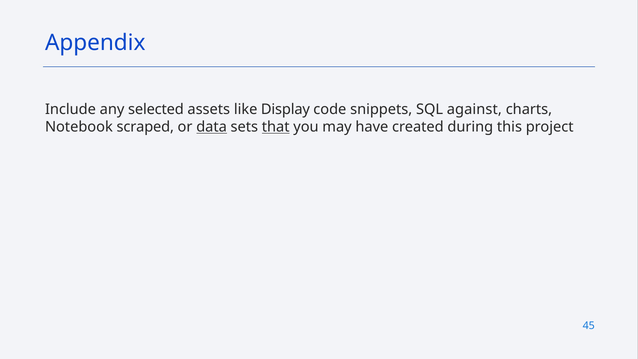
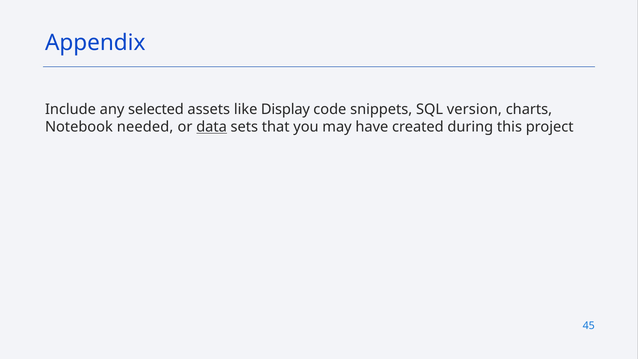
against: against -> version (474, 109)
scraped: scraped -> needed (145, 127)
that underline: present -> none (276, 127)
